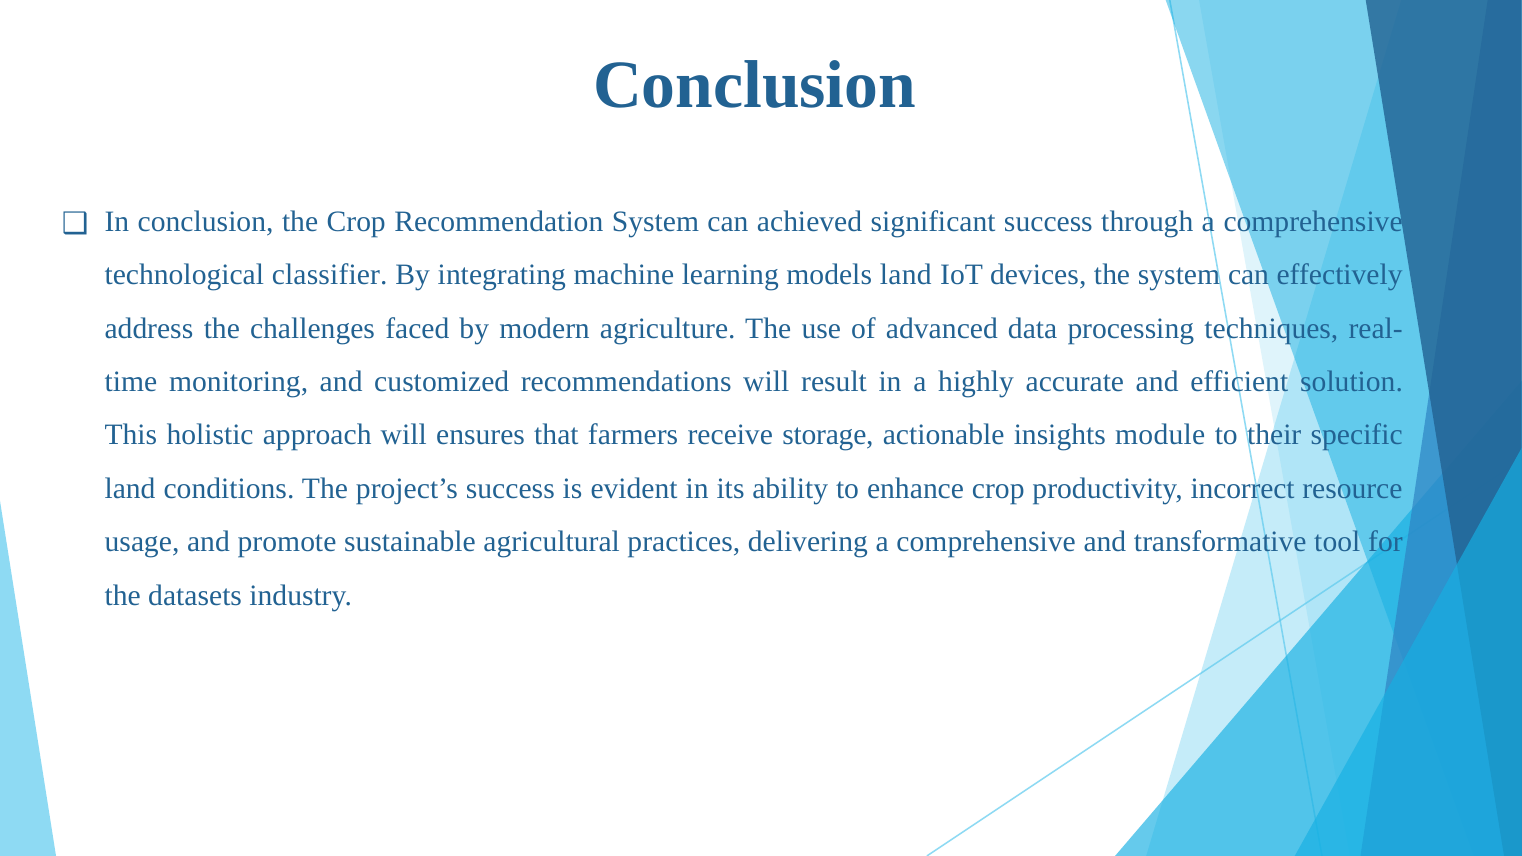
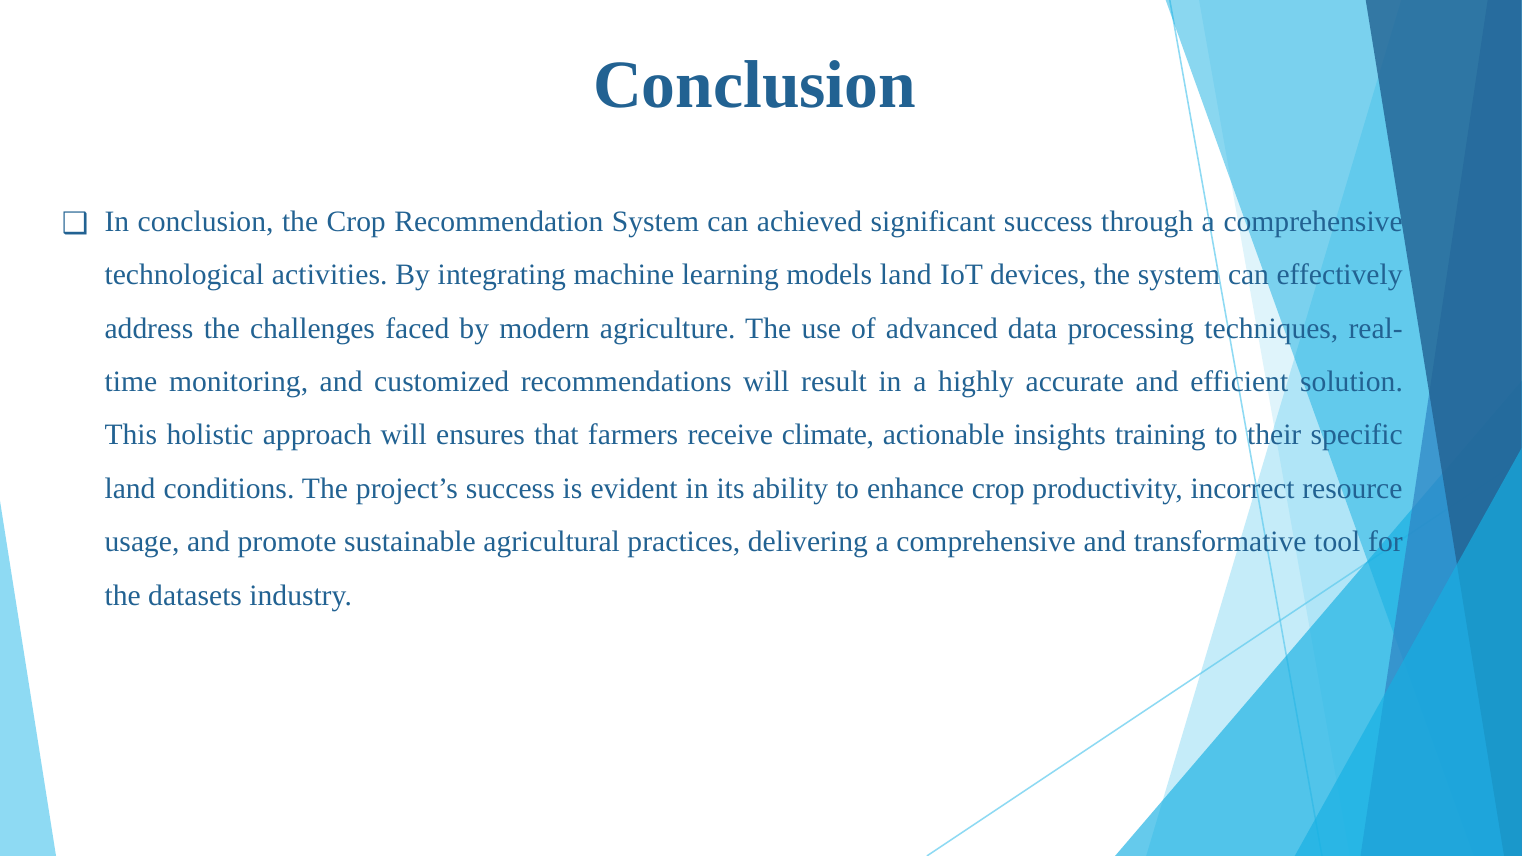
classifier: classifier -> activities (330, 275)
storage: storage -> climate (828, 435)
module: module -> training (1160, 435)
